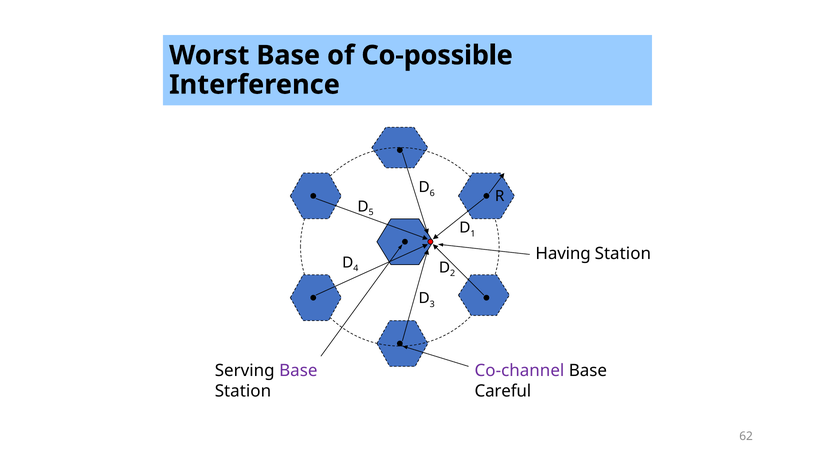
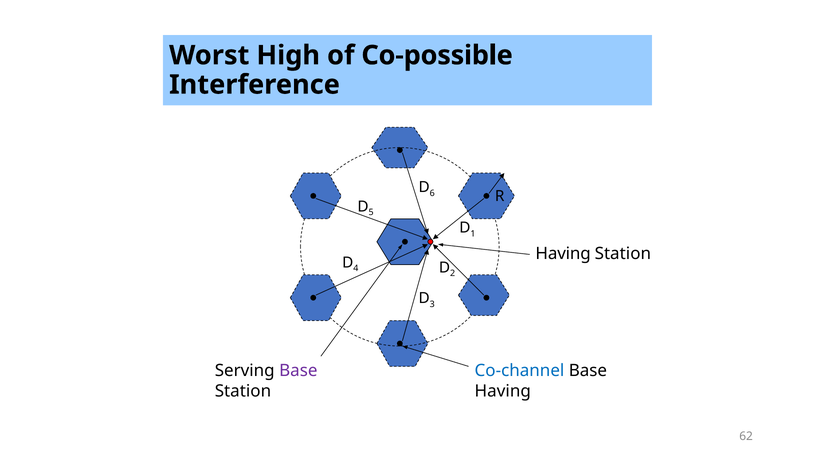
Worst Base: Base -> High (288, 55)
Co-channel colour: purple -> blue (519, 371)
Careful: Careful -> Having (503, 391)
